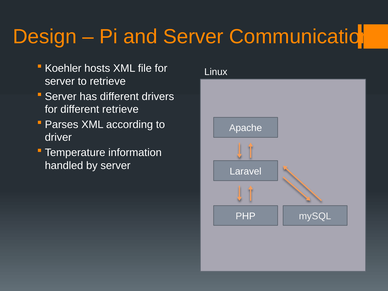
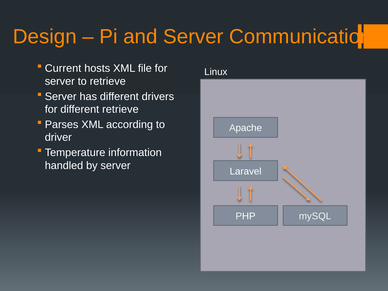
Koehler: Koehler -> Current (63, 68)
